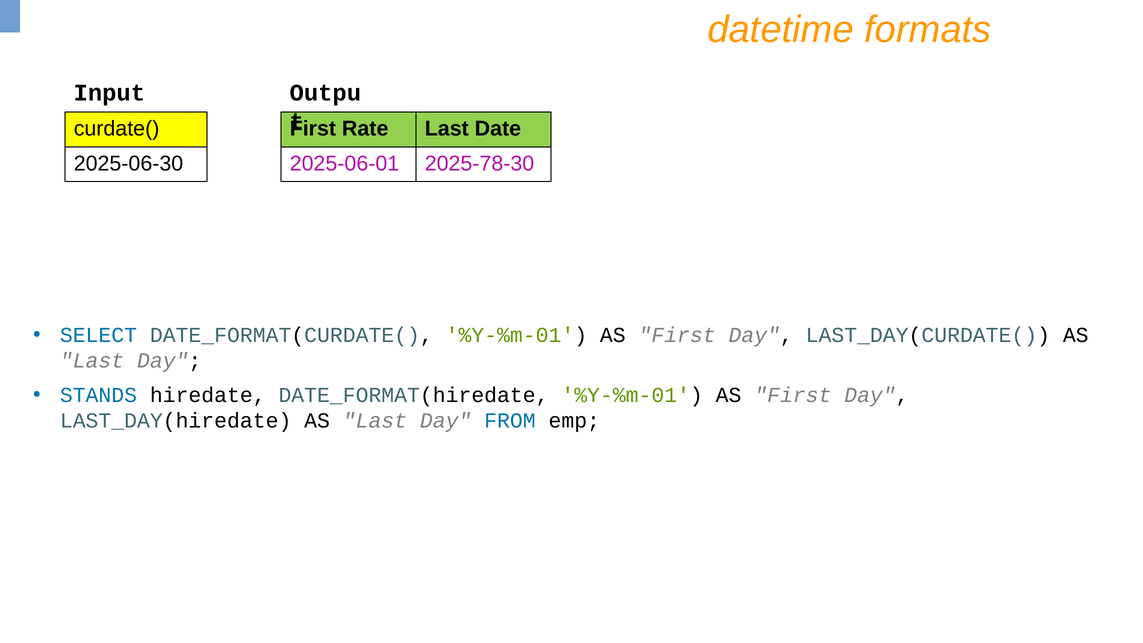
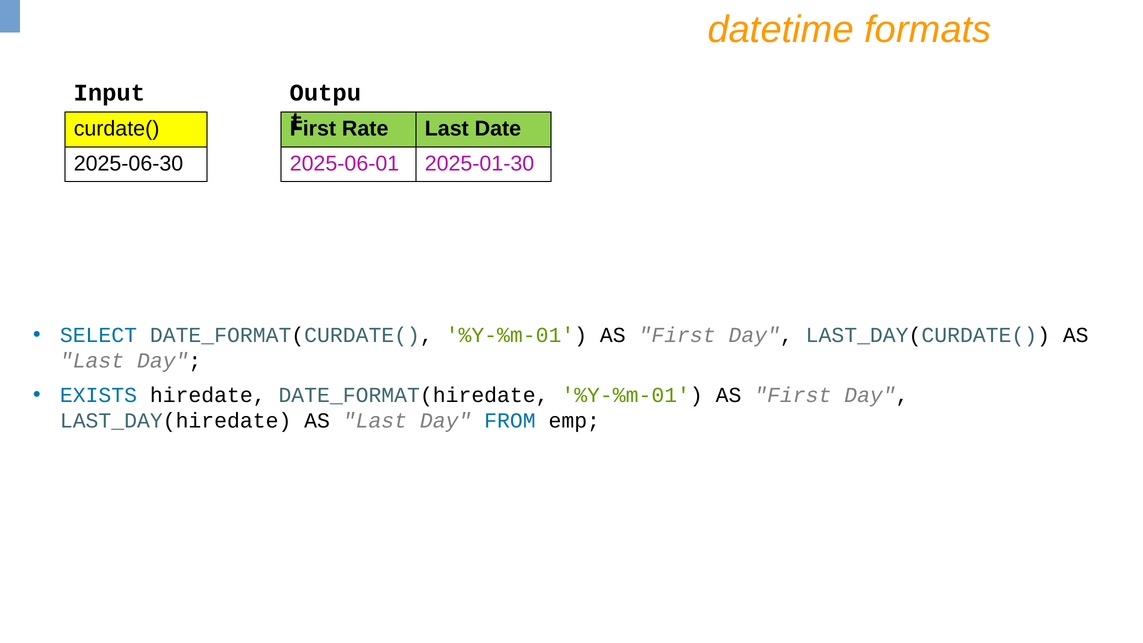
2025-78-30: 2025-78-30 -> 2025-01-30 (479, 164)
STANDS: STANDS -> EXISTS (98, 395)
